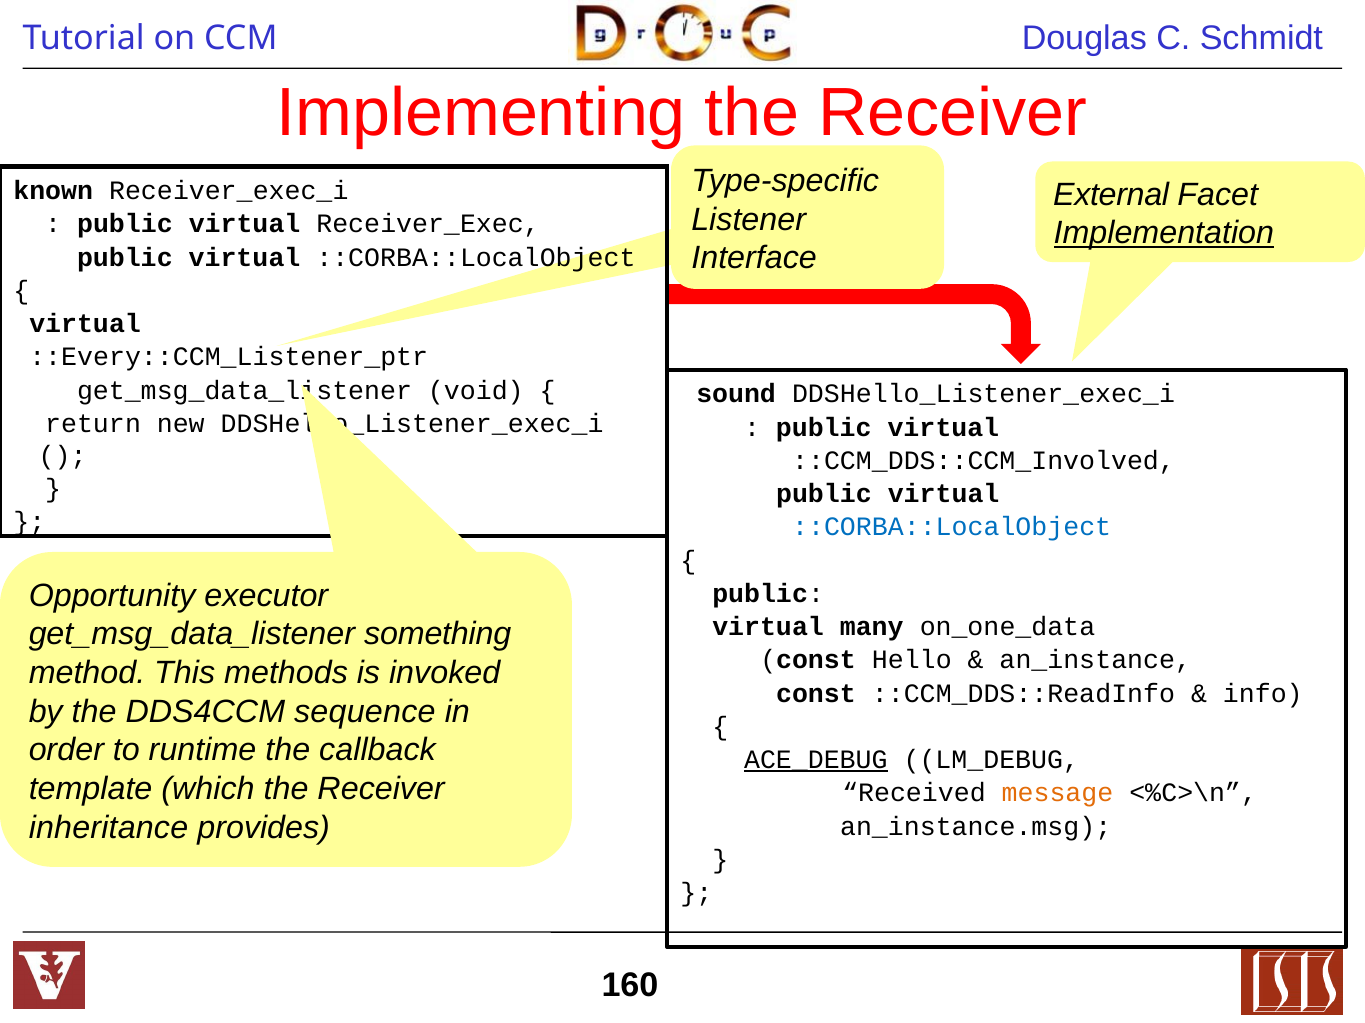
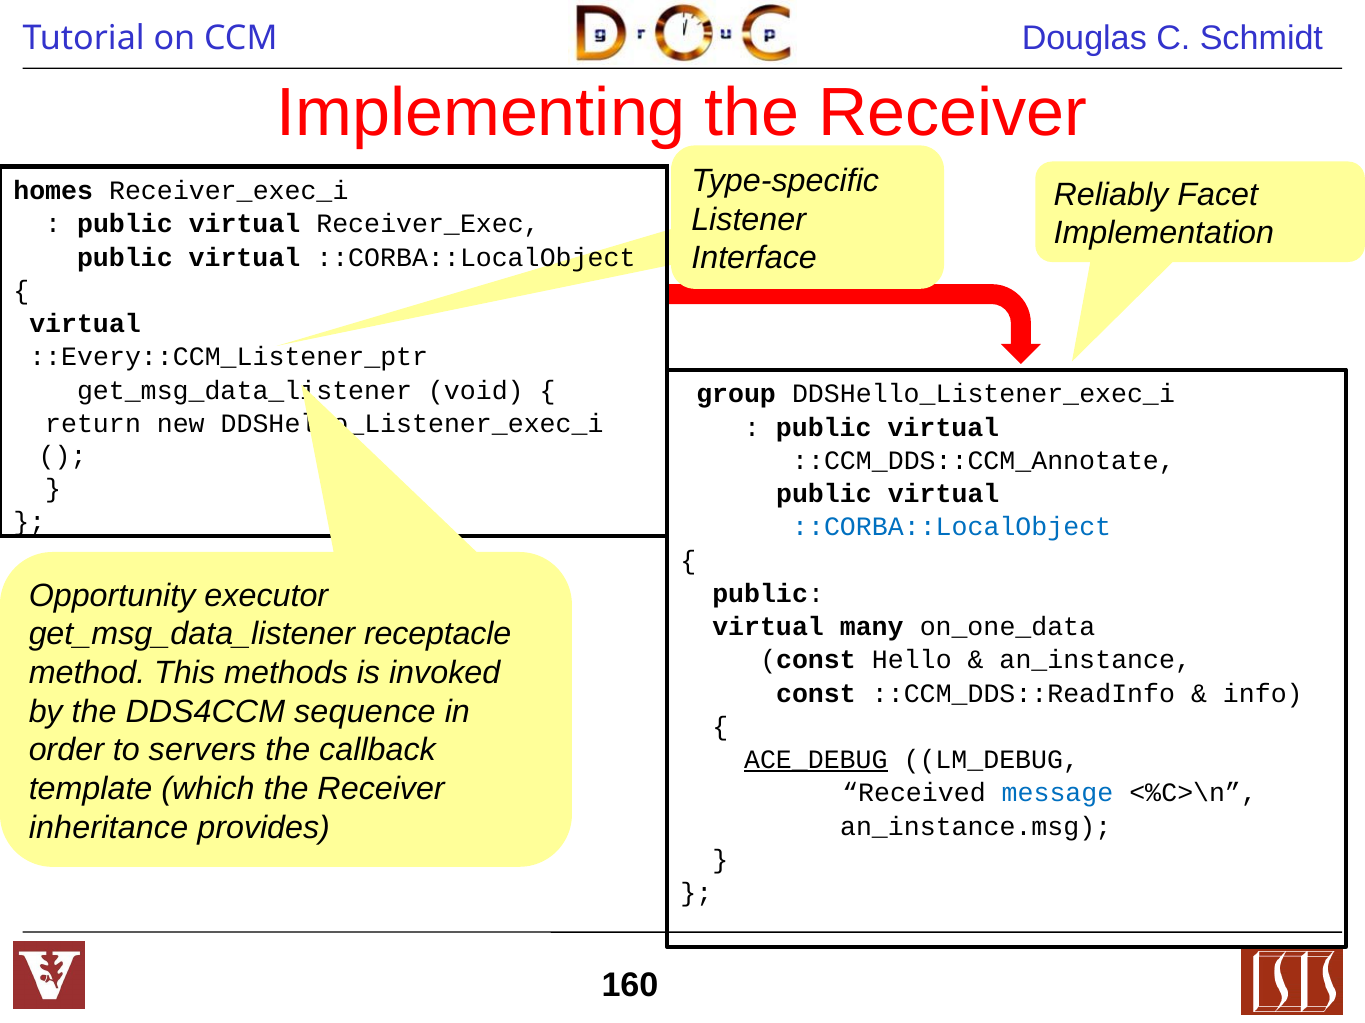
External: External -> Reliably (1111, 195)
known: known -> homes (53, 191)
Implementation underline: present -> none (1164, 234)
sound: sound -> group (736, 394)
::CCM_DDS::CCM_Involved: ::CCM_DDS::CCM_Involved -> ::CCM_DDS::CCM_Annotate (983, 461)
something: something -> receptacle (438, 635)
runtime: runtime -> servers (202, 751)
message colour: orange -> blue (1057, 794)
